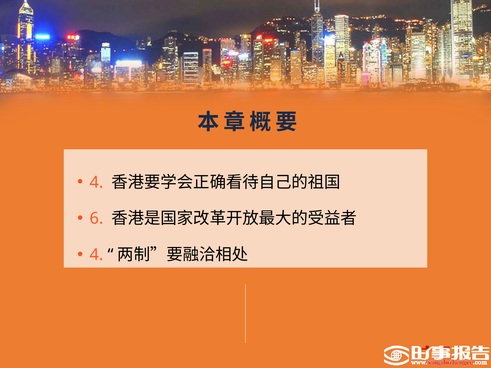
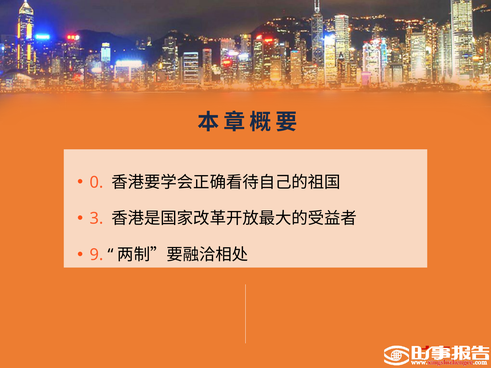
4: 4 -> 0 (96, 182)
6: 6 -> 3 (96, 219)
4: 4 -> 9 (96, 255)
